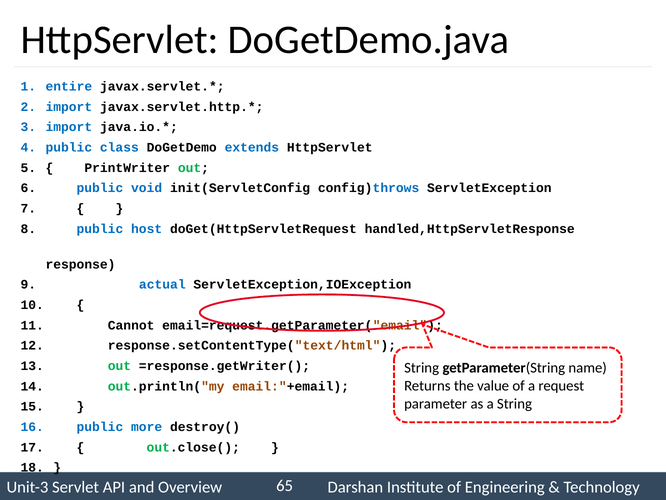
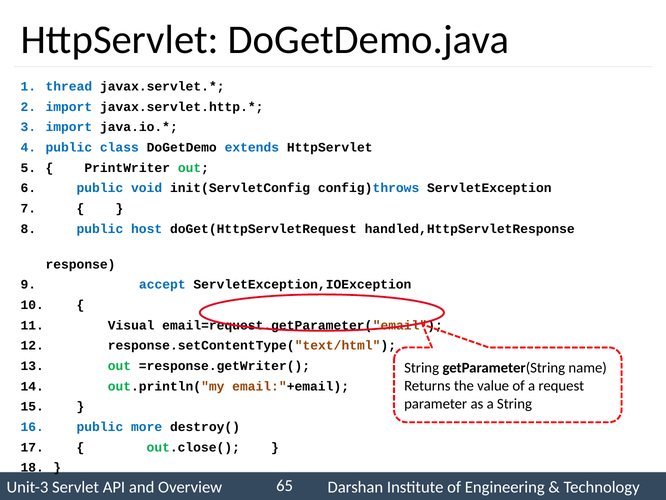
entire: entire -> thread (69, 86)
actual: actual -> accept (162, 284)
Cannot: Cannot -> Visual (131, 325)
